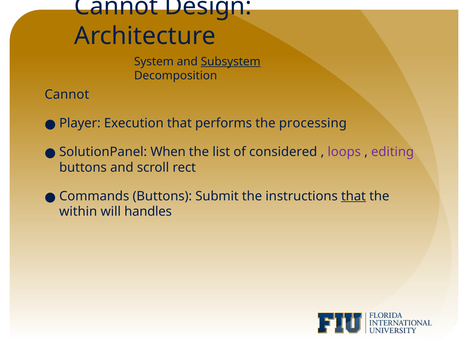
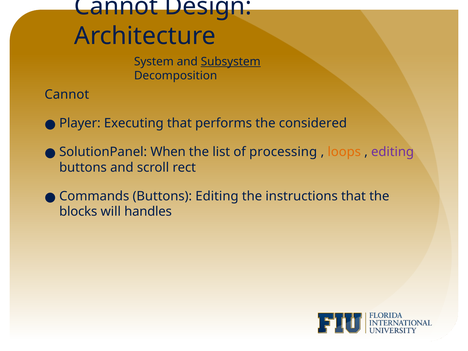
Execution: Execution -> Executing (134, 123)
processing: processing -> considered (313, 123)
considered: considered -> processing (283, 152)
loops colour: purple -> orange (344, 152)
Buttons Submit: Submit -> Editing (217, 196)
that underline: present -> none (353, 196)
within: within -> blocks (78, 212)
